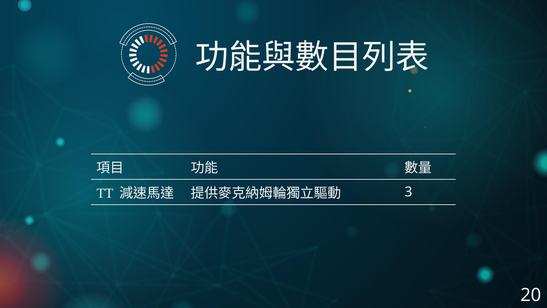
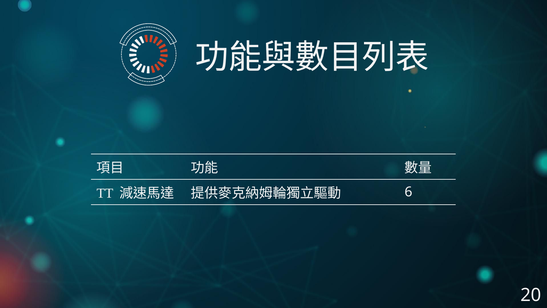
3: 3 -> 6 (408, 192)
